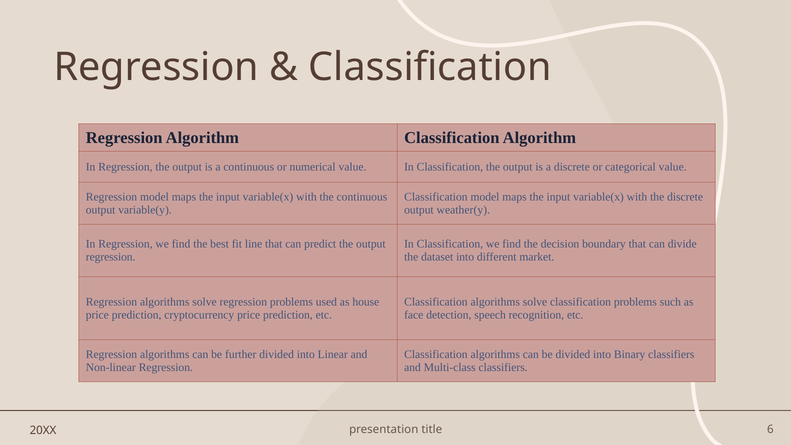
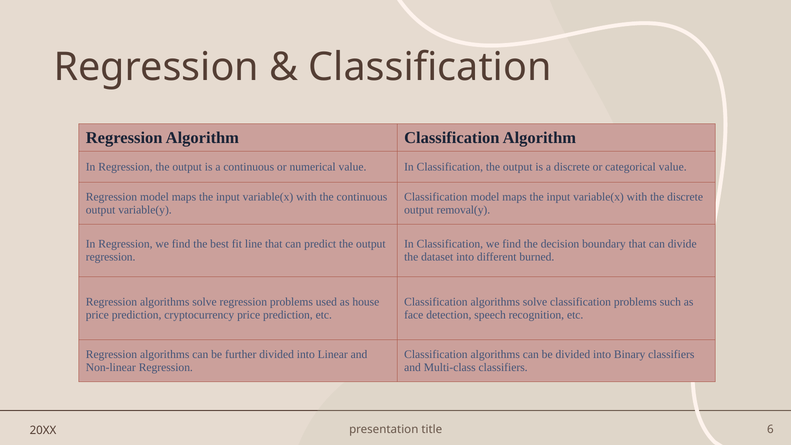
weather(y: weather(y -> removal(y (463, 210)
market: market -> burned (537, 257)
